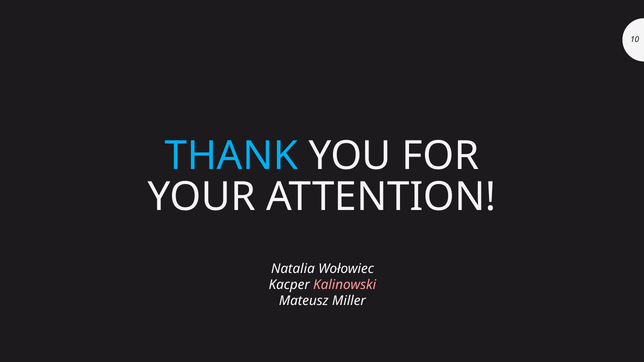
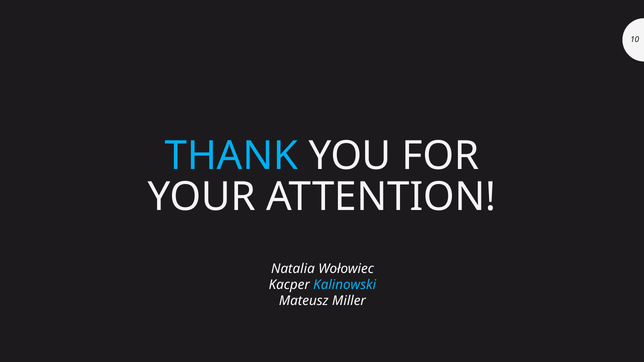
Kalinowski colour: pink -> light blue (345, 285)
